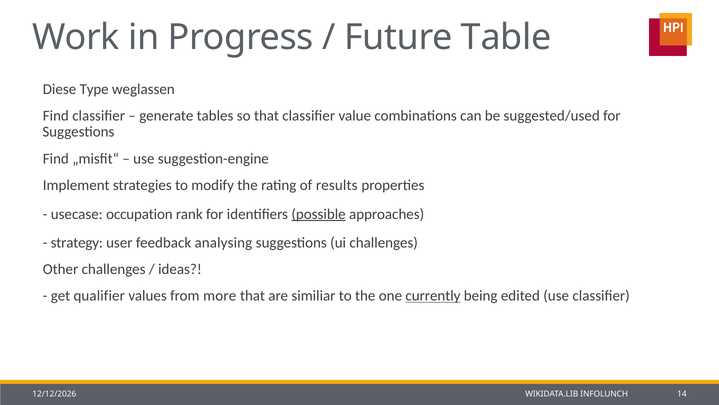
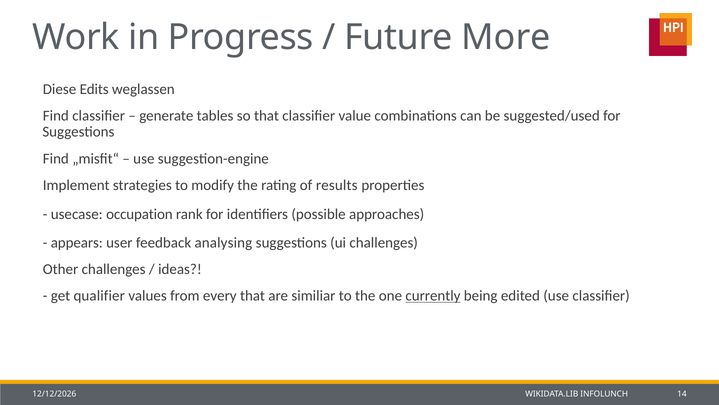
Table: Table -> More (506, 37)
Type: Type -> Edits (94, 89)
possible underline: present -> none (319, 214)
strategy: strategy -> appears (77, 242)
more: more -> every (220, 295)
